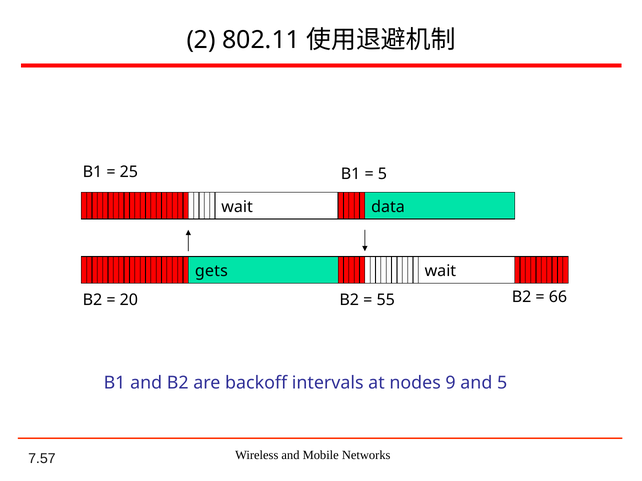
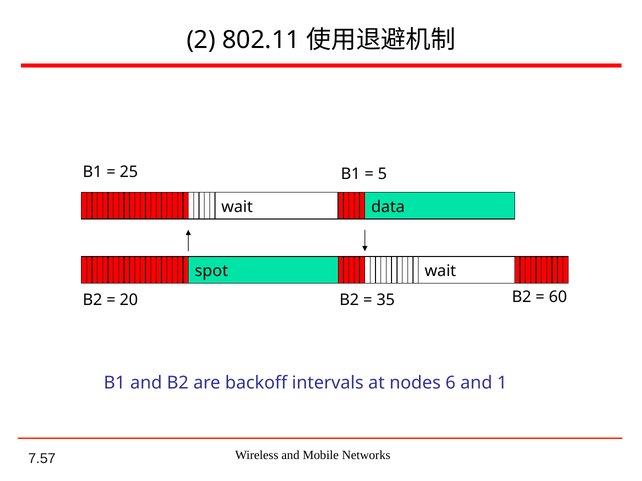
gets: gets -> spot (211, 271)
66: 66 -> 60 (558, 297)
55: 55 -> 35 (386, 300)
9: 9 -> 6 (451, 384)
and 5: 5 -> 1 (502, 384)
